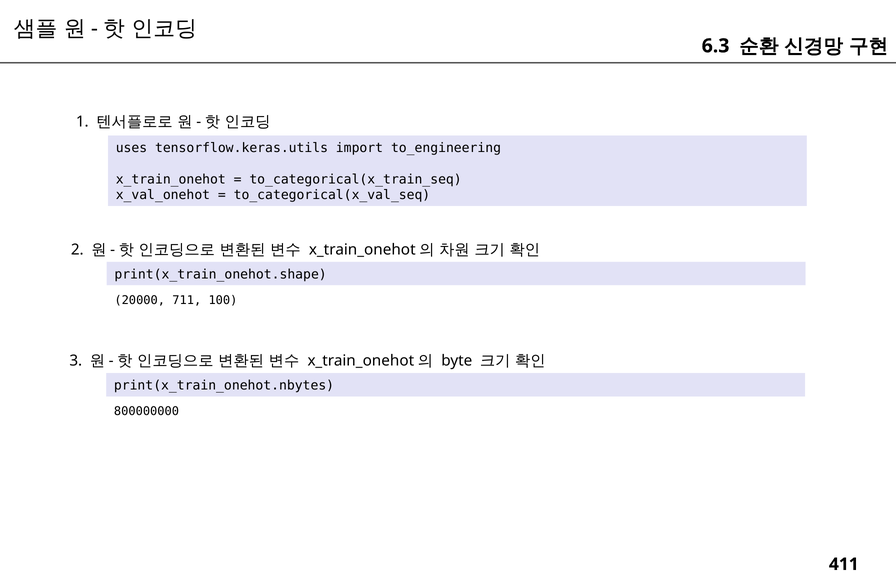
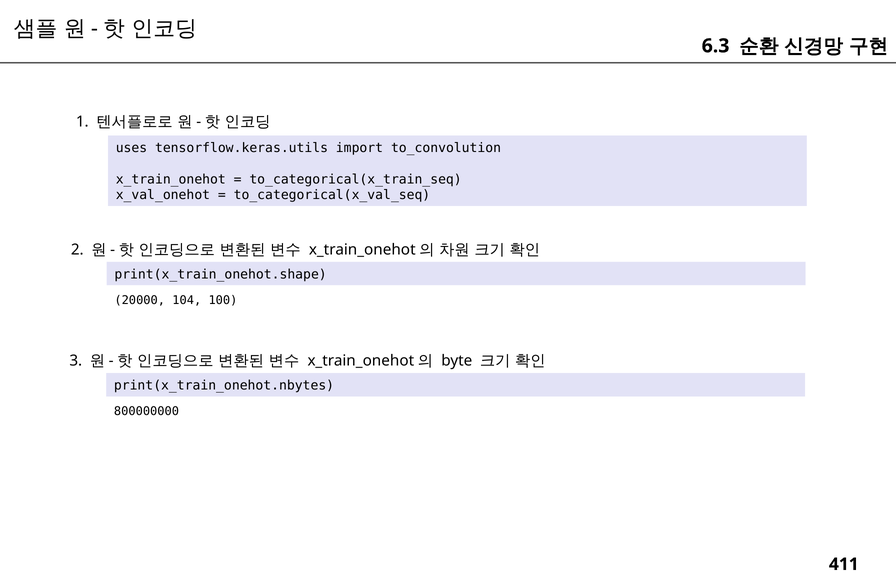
to_engineering: to_engineering -> to_convolution (446, 148)
711: 711 -> 104 (187, 300)
